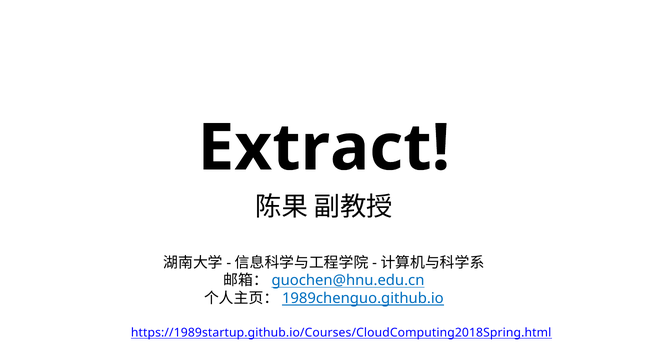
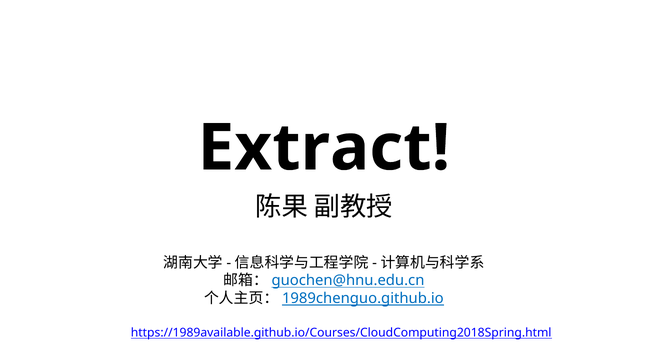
https://1989startup.github.io/Courses/CloudComputing2018Spring.html: https://1989startup.github.io/Courses/CloudComputing2018Spring.html -> https://1989available.github.io/Courses/CloudComputing2018Spring.html (341, 333)
